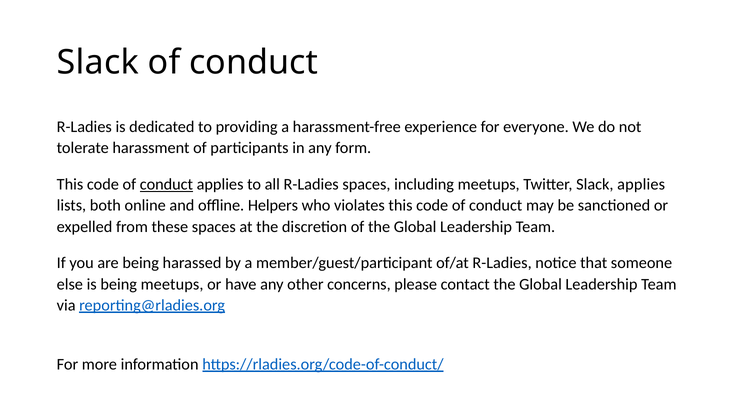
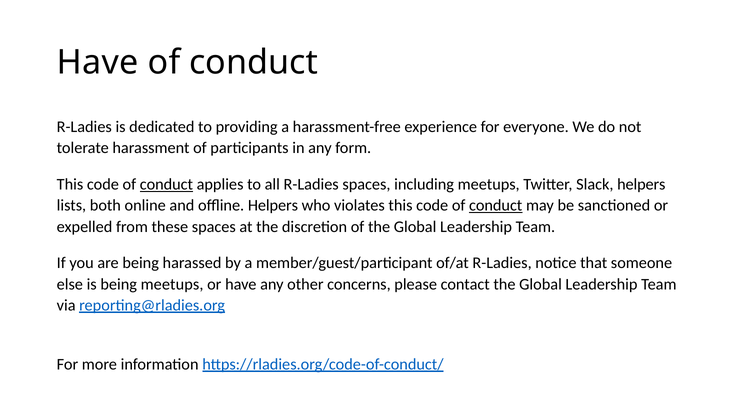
Slack: Slack -> Have (98, 62)
Slack applies: applies -> helpers (641, 184)
conduct underline: none -> present (496, 205)
